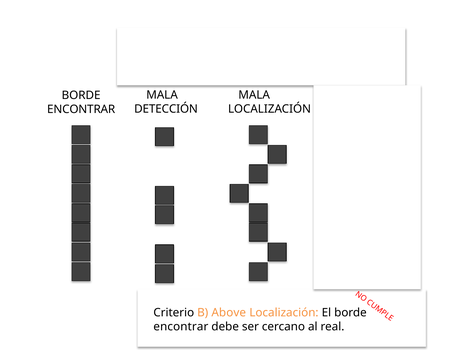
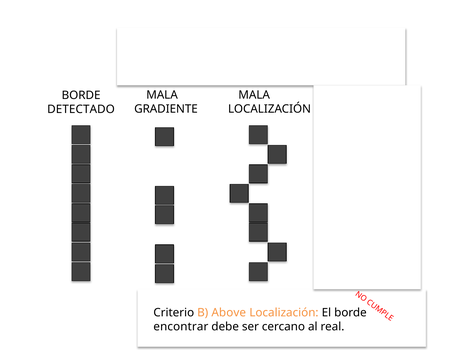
DETECCIÓN: DETECCIÓN -> GRADIENTE (166, 109)
ENCONTRAR: ENCONTRAR -> DETECTADO (81, 109)
